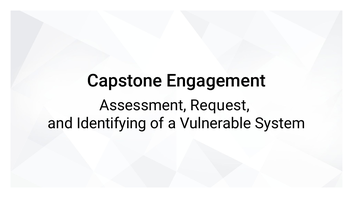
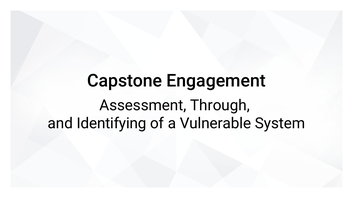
Request: Request -> Through (220, 106)
